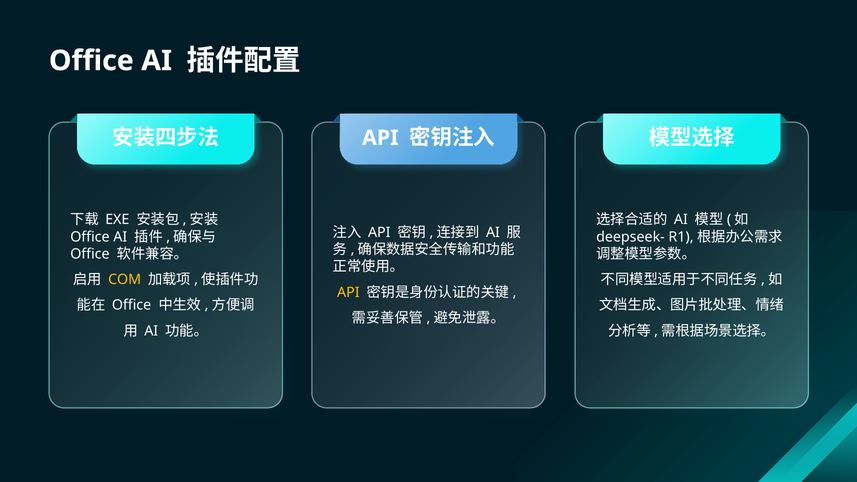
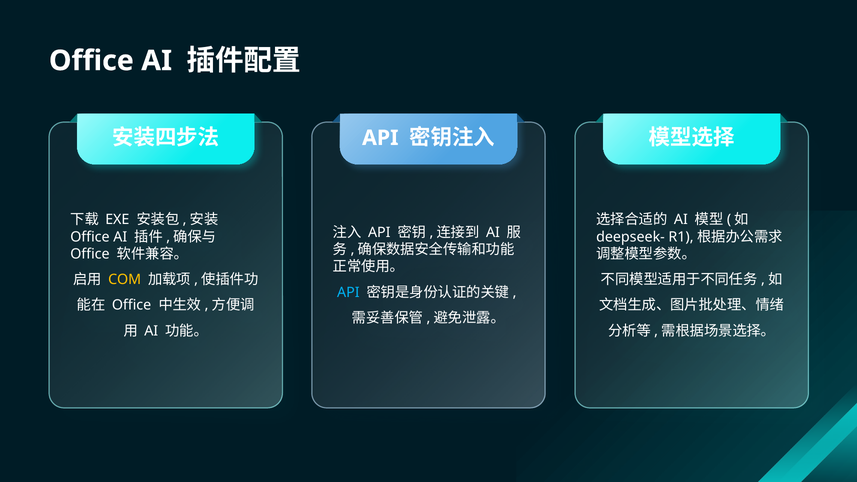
API colour: yellow -> light blue (348, 292)
